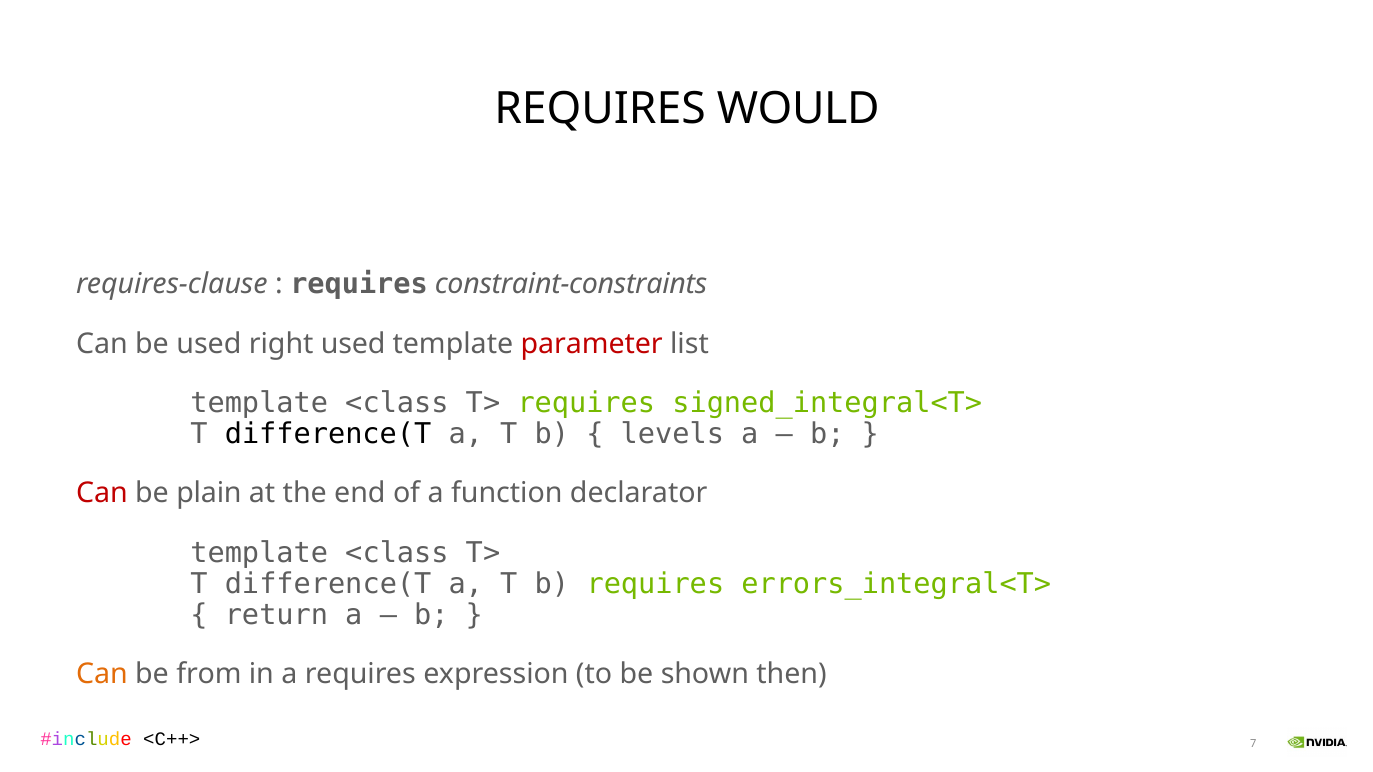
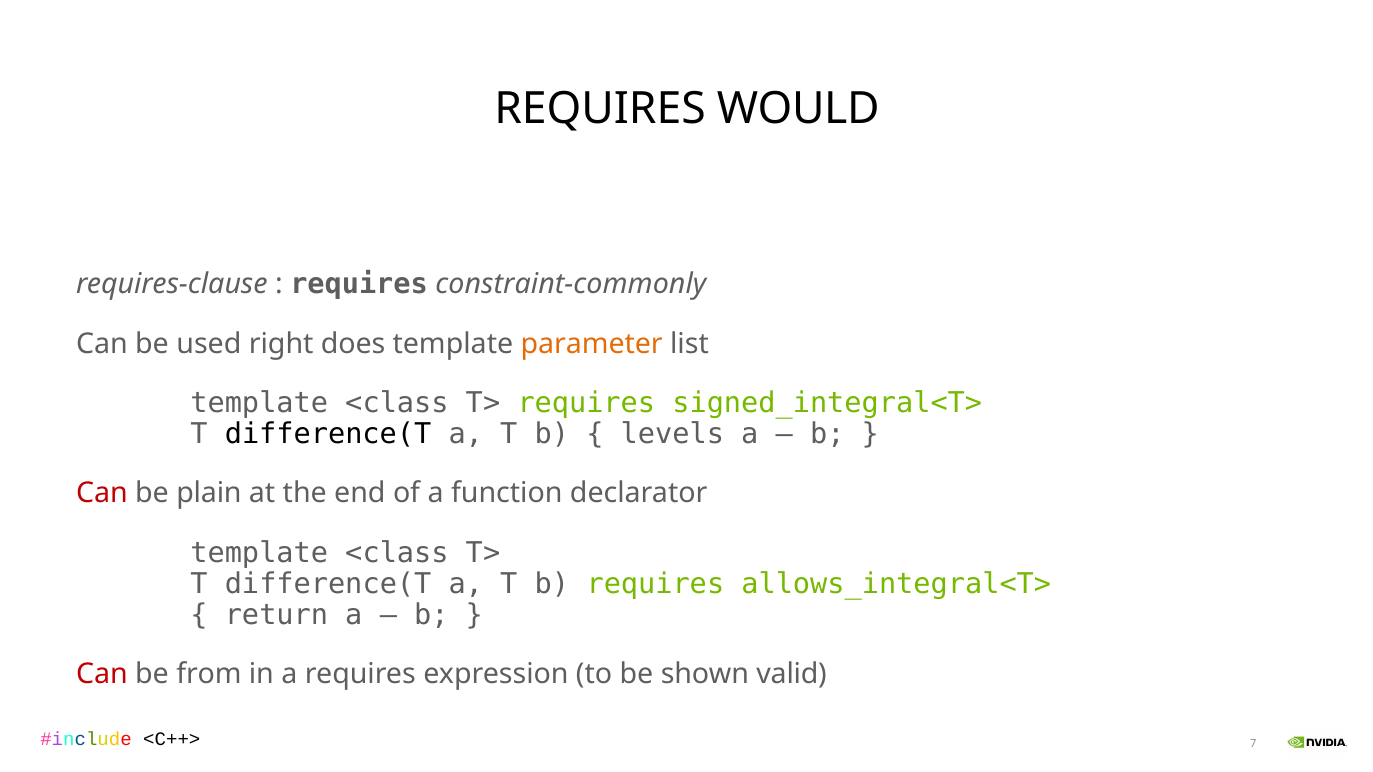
constraint-constraints: constraint-constraints -> constraint-commonly (571, 284)
right used: used -> does (353, 344)
parameter colour: red -> orange (592, 344)
errors_integral<T>: errors_integral<T> -> allows_integral<T> (896, 584)
Can colour: orange -> red (102, 675)
then: then -> valid (792, 675)
